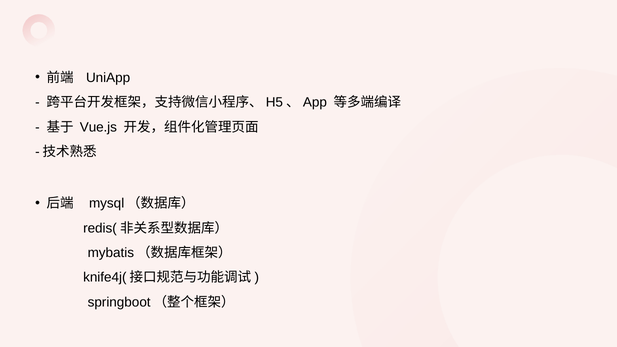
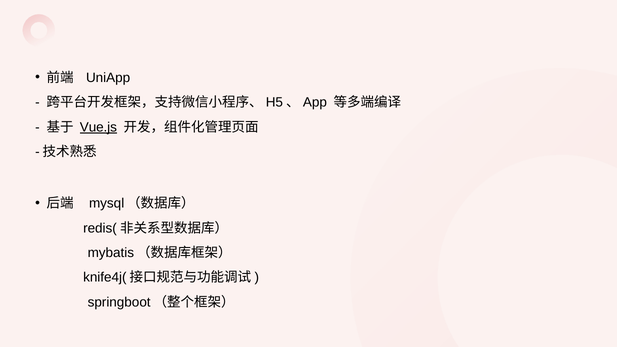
Vue.js underline: none -> present (98, 127)
